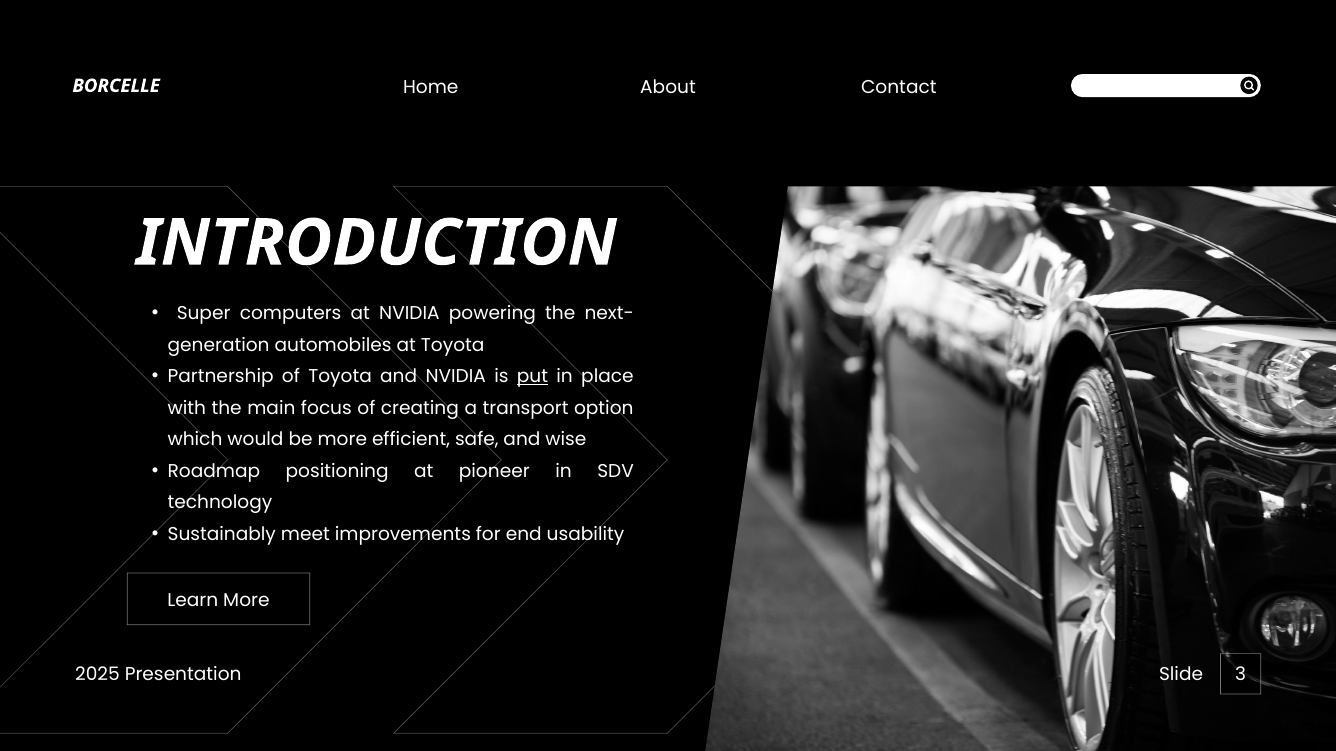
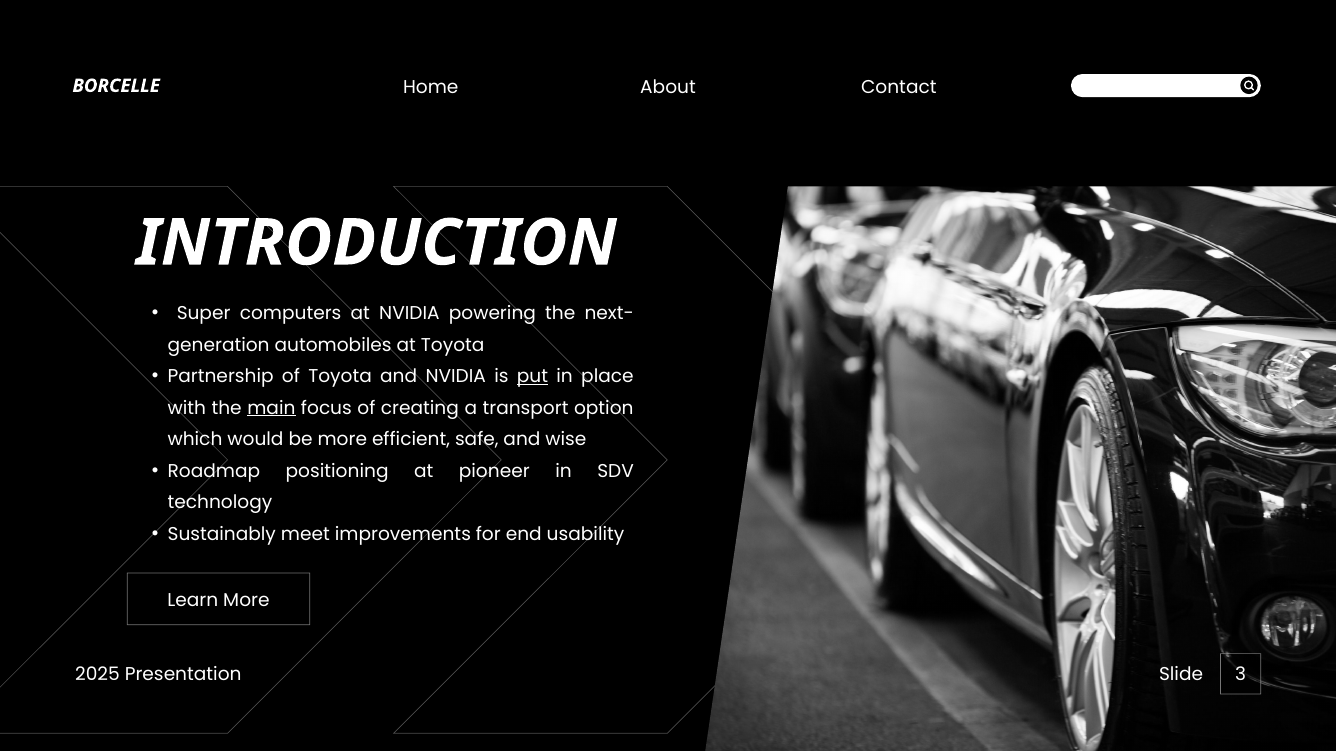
main underline: none -> present (271, 408)
